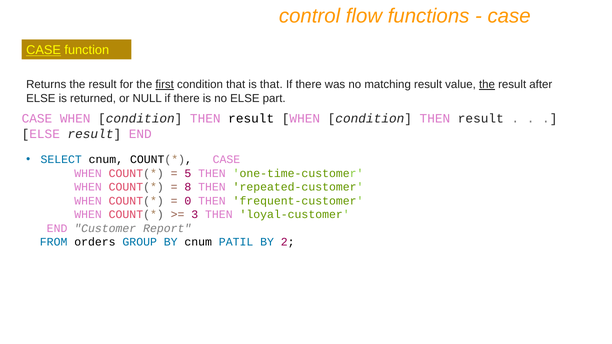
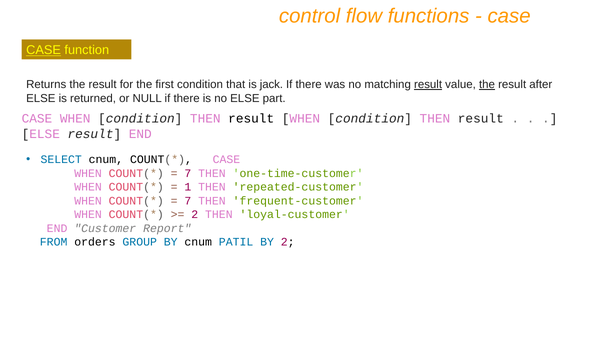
first underline: present -> none (165, 85)
is that: that -> jack (271, 85)
result underline: none -> present (428, 85)
5: 5 -> 7 (188, 173)
8: 8 -> 1 (188, 187)
0: 0 -> 7 (188, 201)
3: 3 -> 2 (195, 215)
